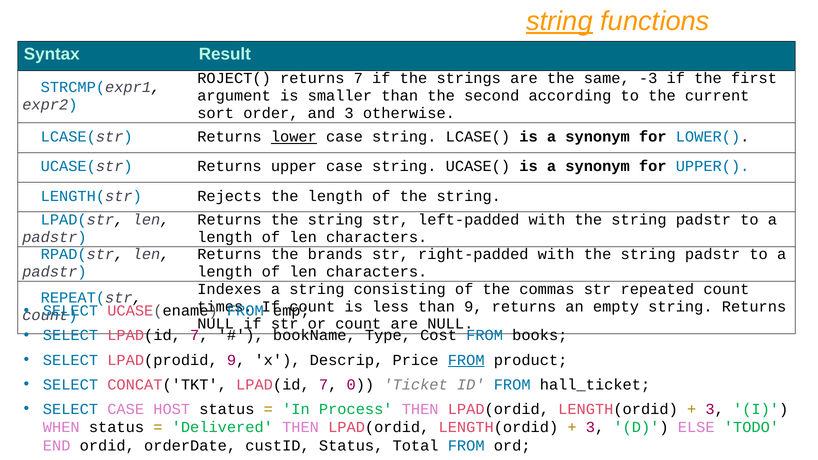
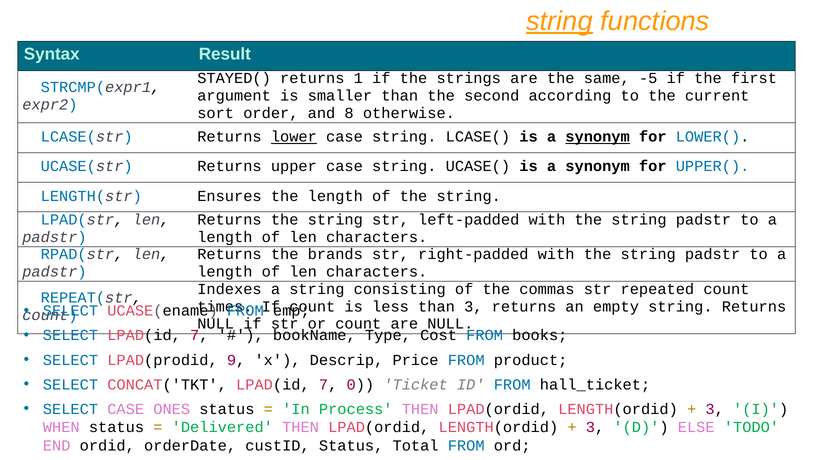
ROJECT(: ROJECT( -> STAYED( (234, 78)
returns 7: 7 -> 1 (358, 78)
-3: -3 -> -5 (648, 78)
and 3: 3 -> 8 (349, 113)
synonym underline: none -> present (598, 137)
Rejects: Rejects -> Ensures (229, 196)
than 9: 9 -> 3 (473, 307)
FROM underline: present -> none (466, 360)
HOST: HOST -> ONES (172, 409)
